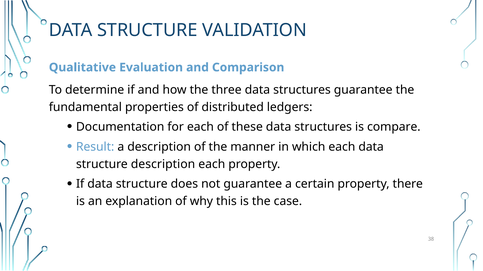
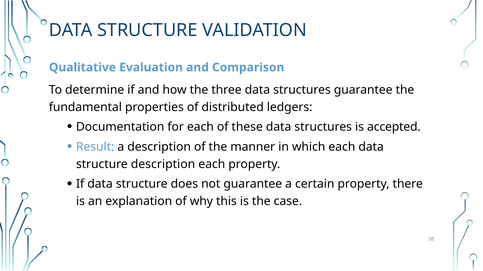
compare: compare -> accepted (394, 127)
